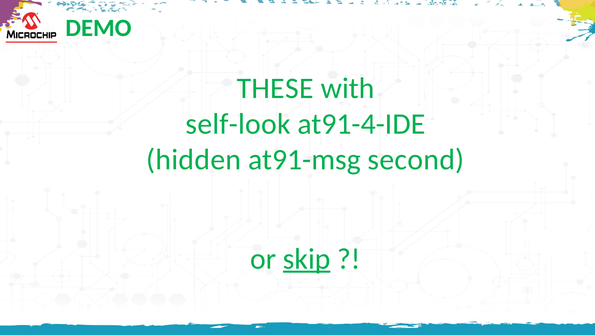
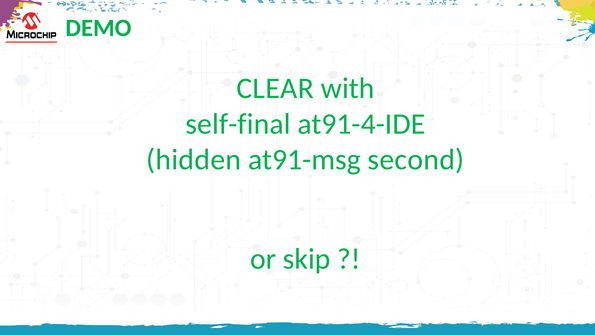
THESE: THESE -> CLEAR (275, 88)
self-look: self-look -> self-final (238, 124)
skip underline: present -> none (307, 259)
